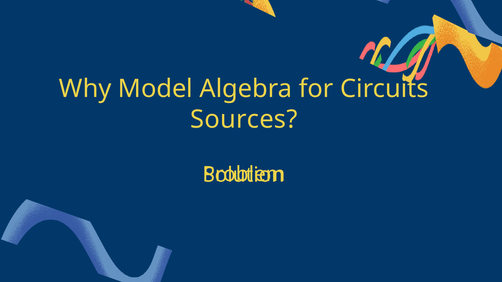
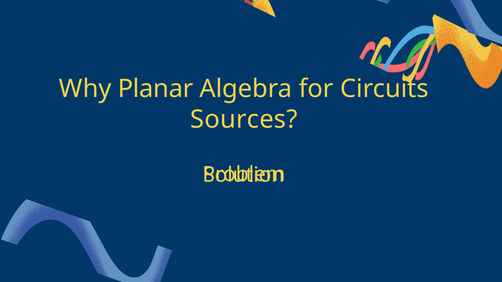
Model: Model -> Planar (156, 89)
